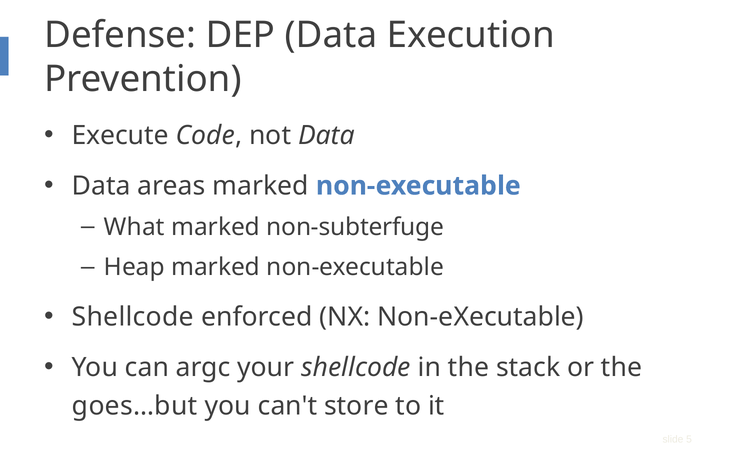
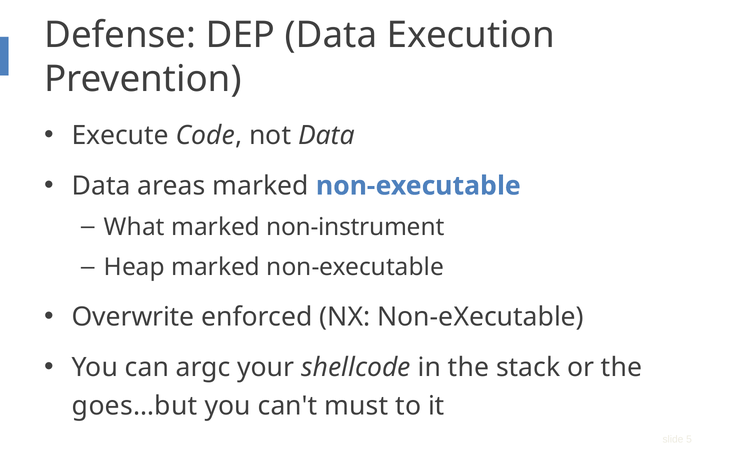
non-subterfuge: non-subterfuge -> non-instrument (355, 227)
Shellcode: Shellcode -> Overwrite (133, 317)
store: store -> must (356, 406)
